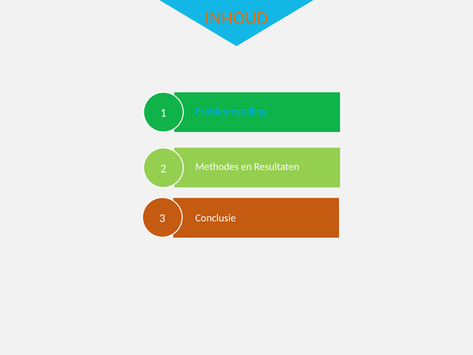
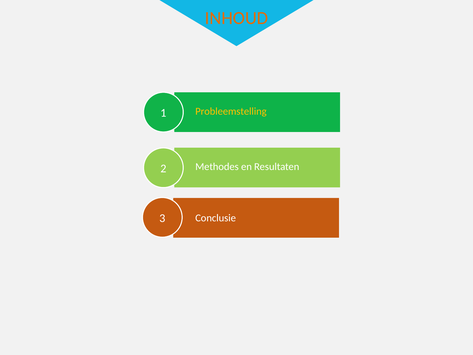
Probleemstelling colour: light blue -> yellow (231, 111)
